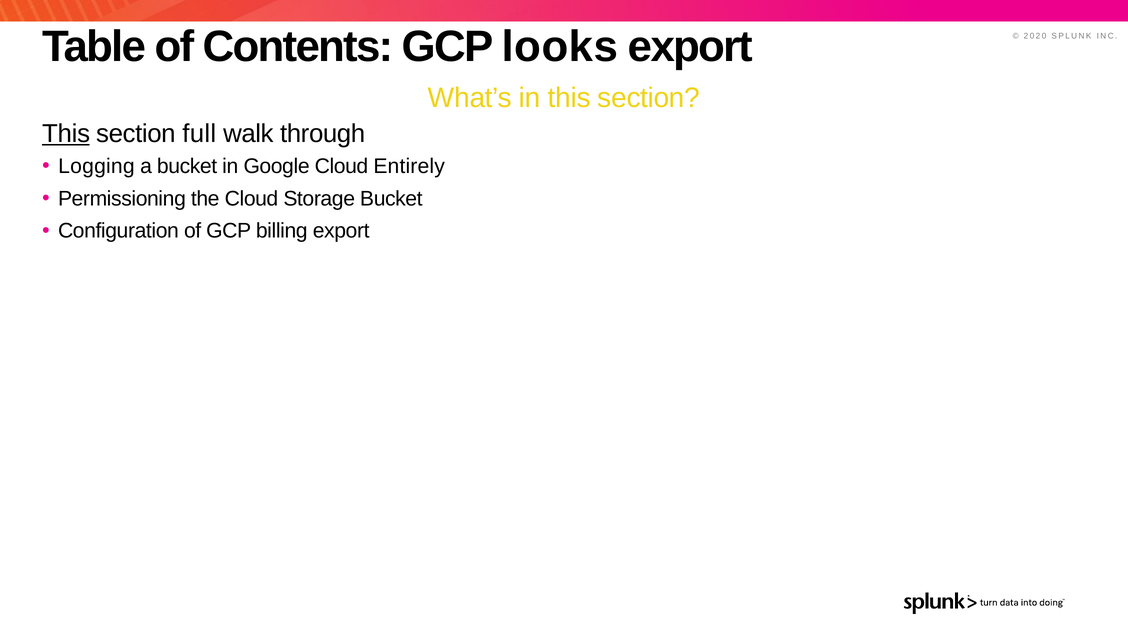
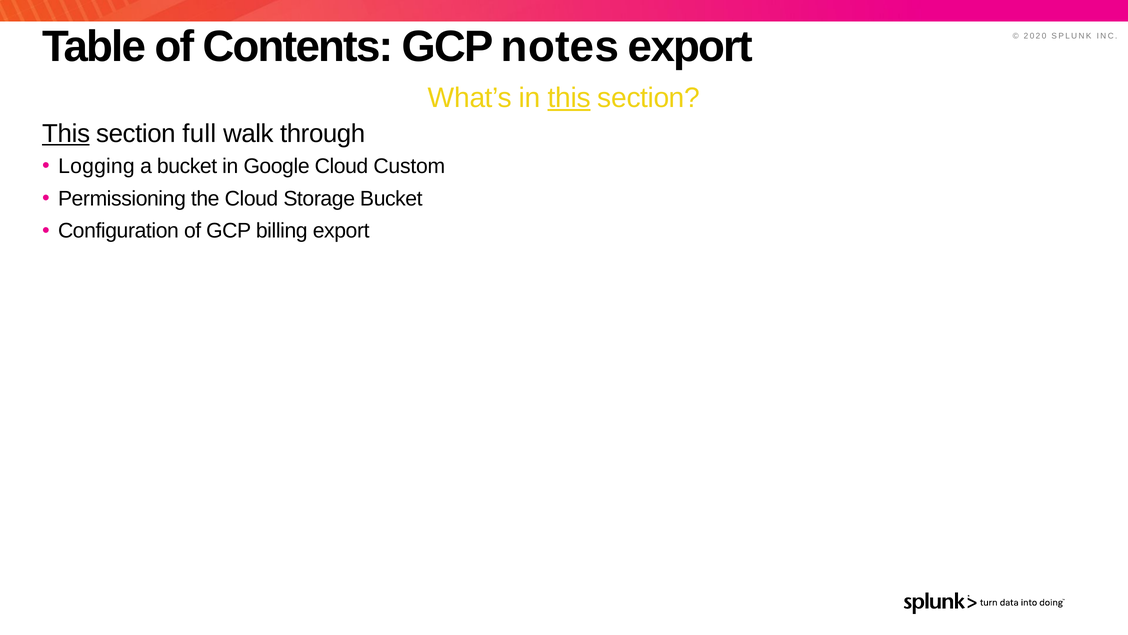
looks: looks -> notes (560, 47)
this underline: none -> present (569, 98)
Entirely: Entirely -> Custom (409, 166)
